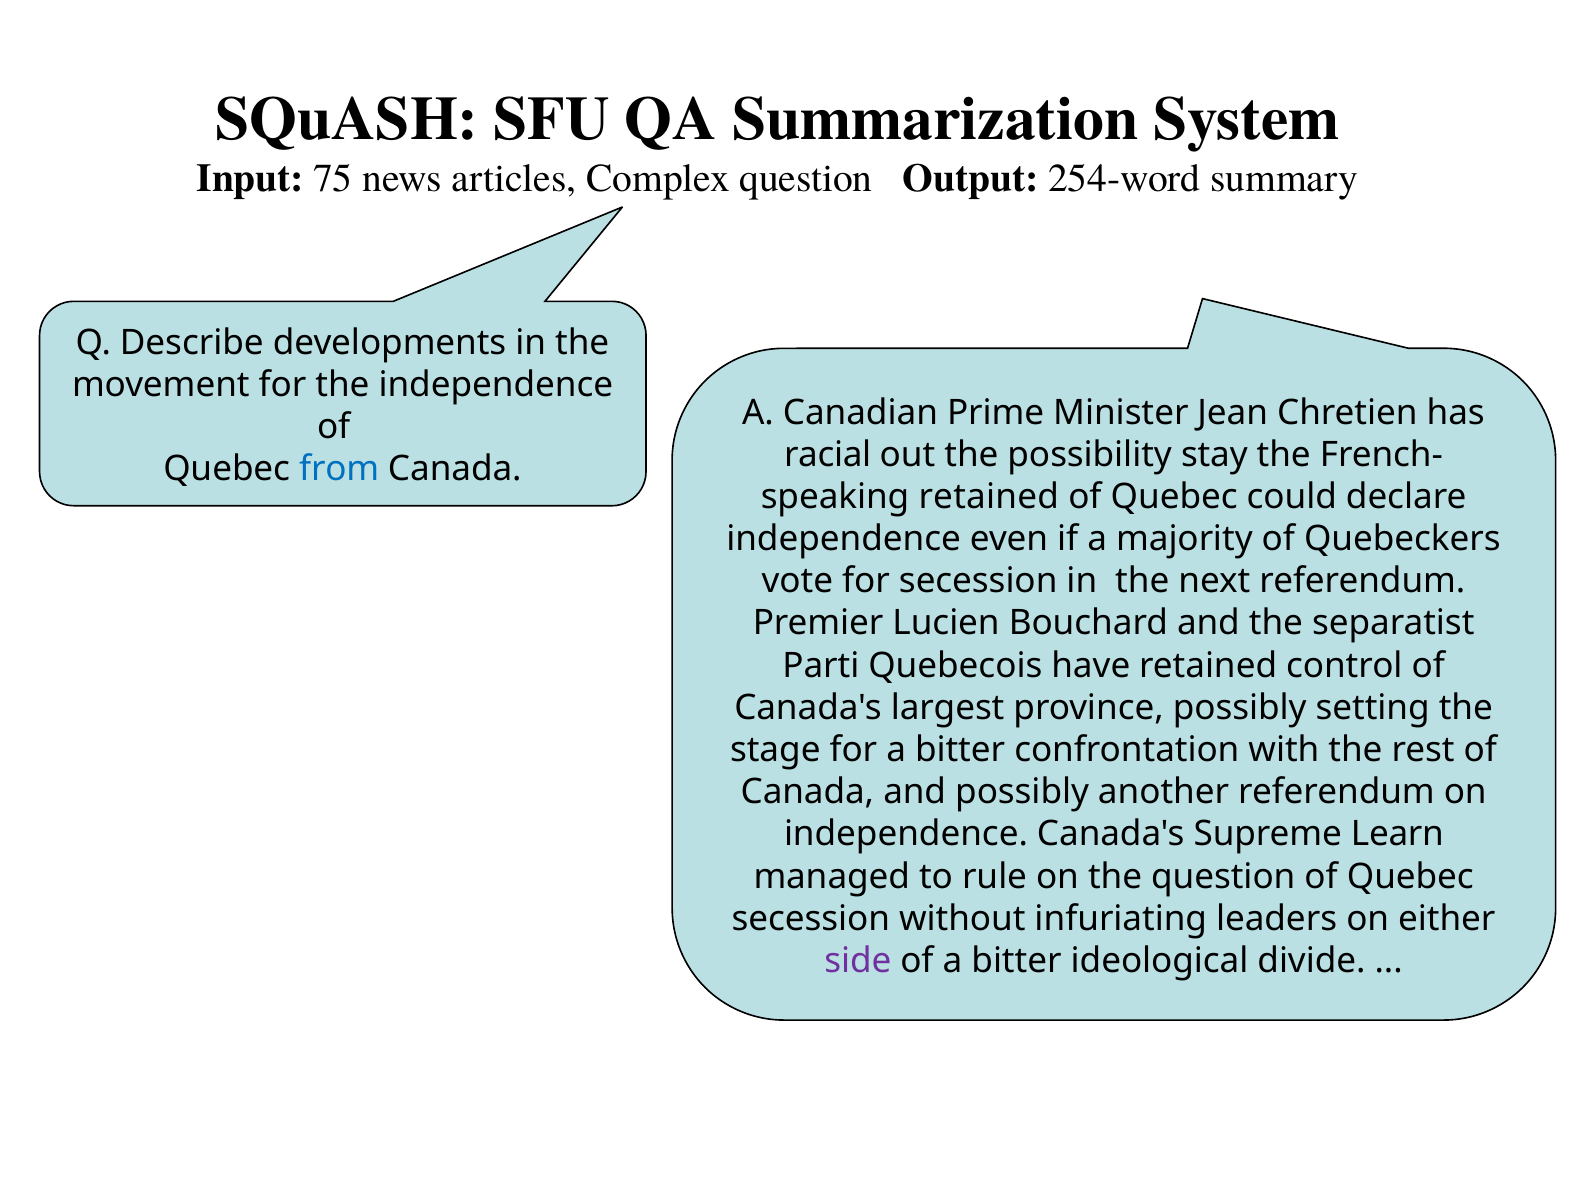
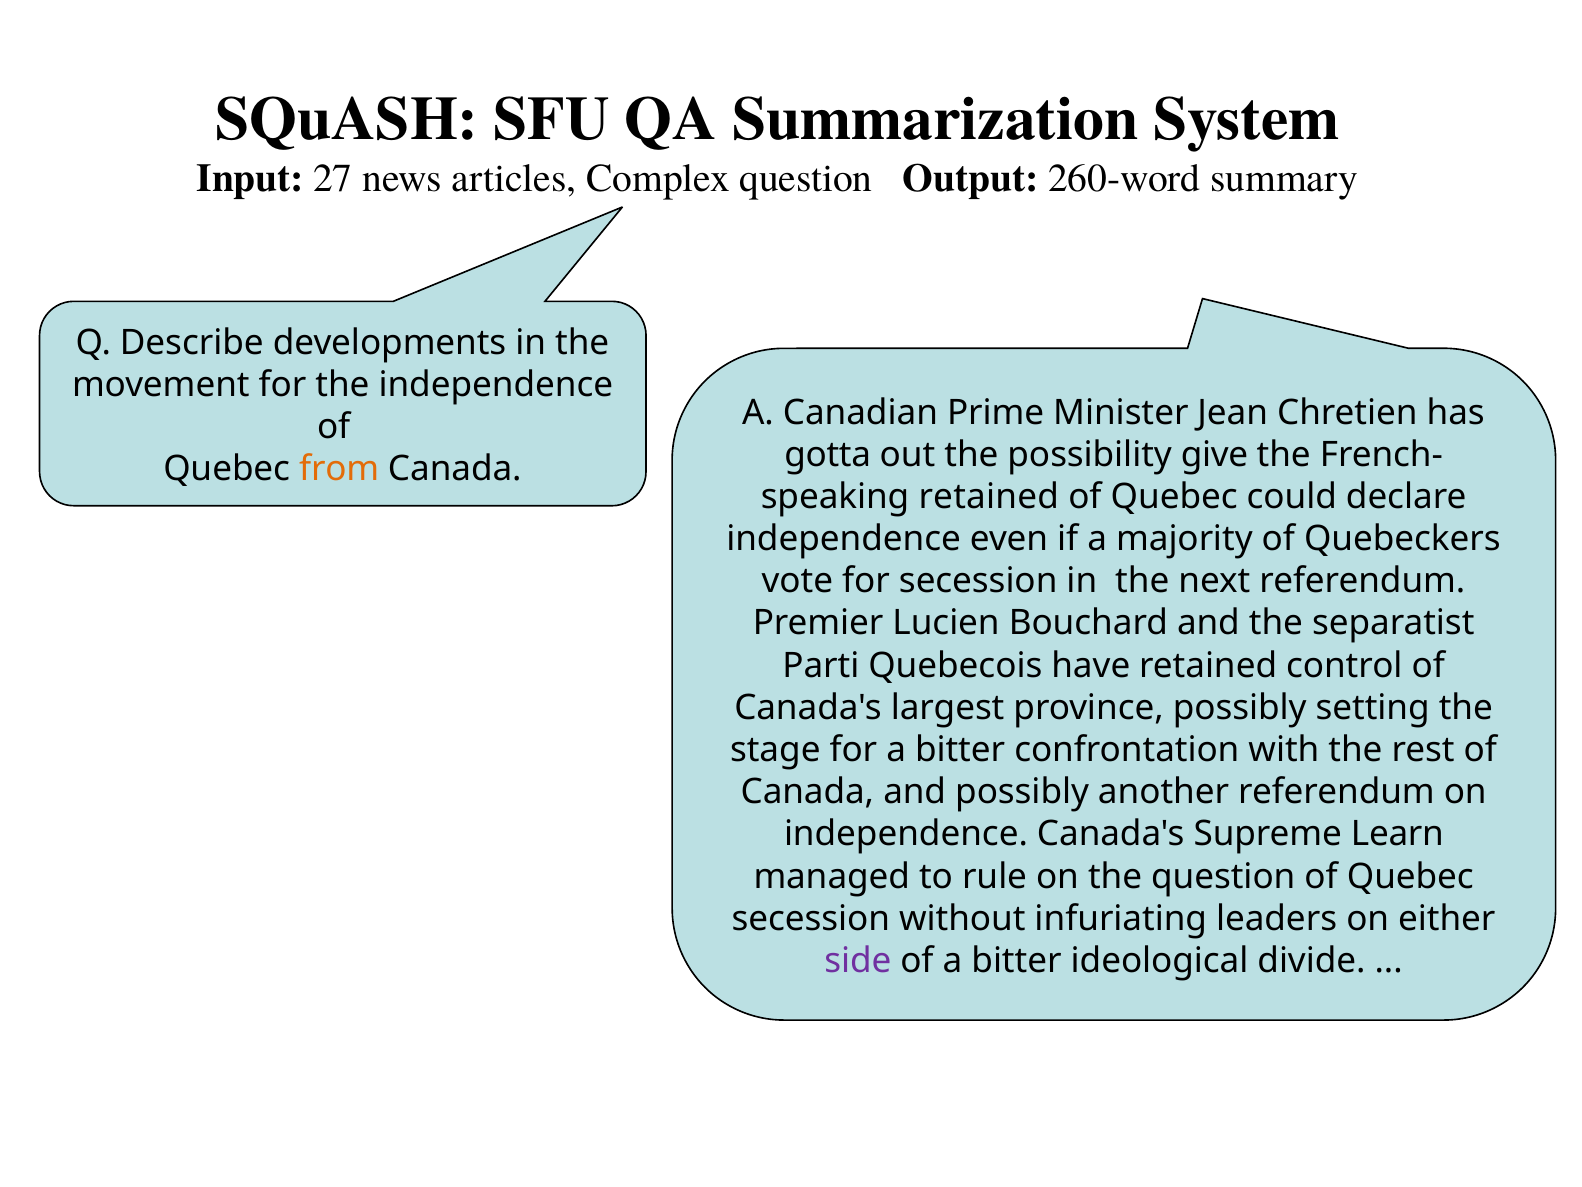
75: 75 -> 27 (333, 178)
254-word: 254-word -> 260-word (1125, 178)
racial: racial -> gotta (828, 454)
stay: stay -> give (1214, 454)
from colour: blue -> orange (339, 469)
